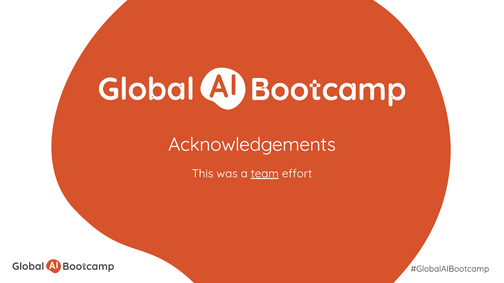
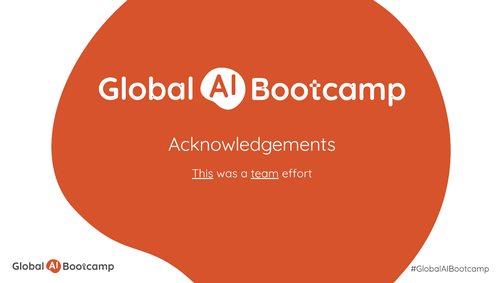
This underline: none -> present (203, 174)
